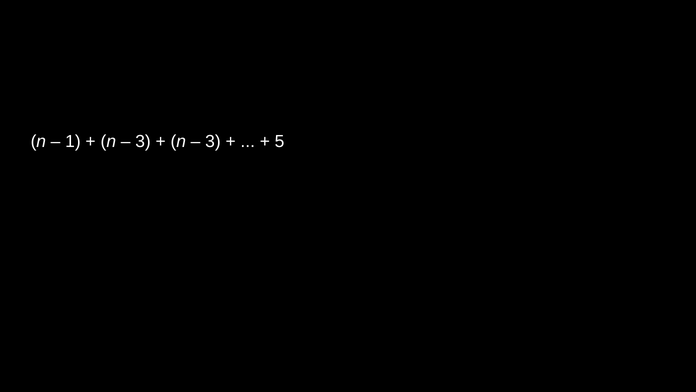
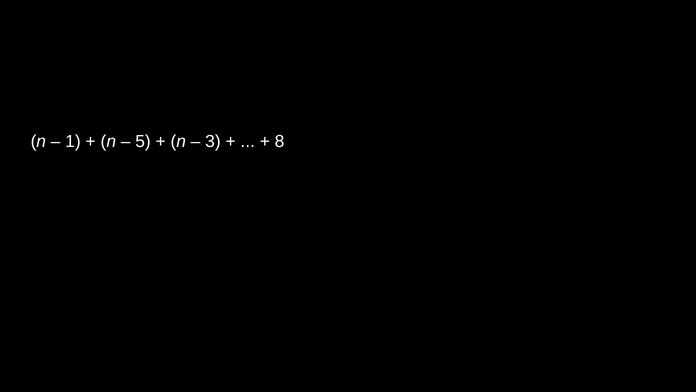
3: 3 -> 5 (143, 142)
5: 5 -> 8 (280, 142)
